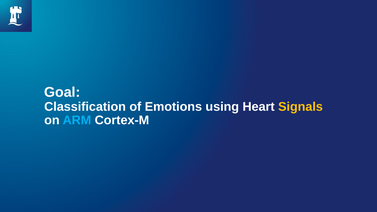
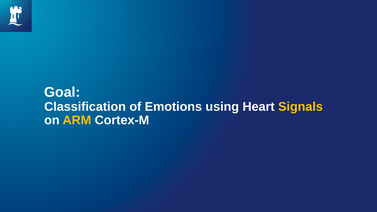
ARM colour: light blue -> yellow (77, 120)
